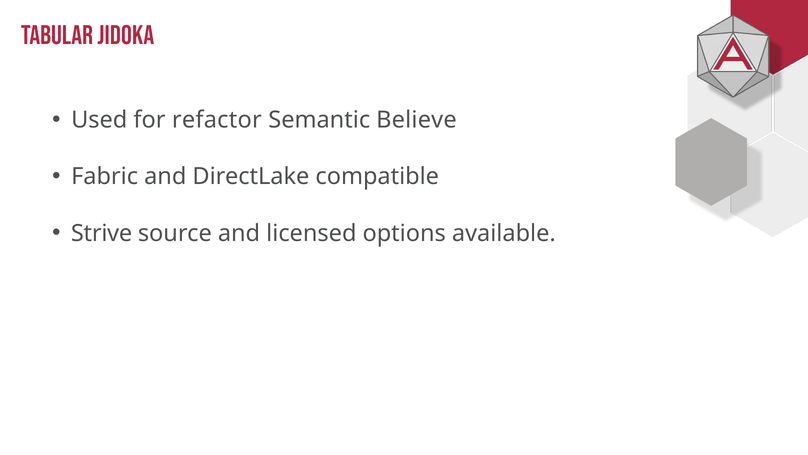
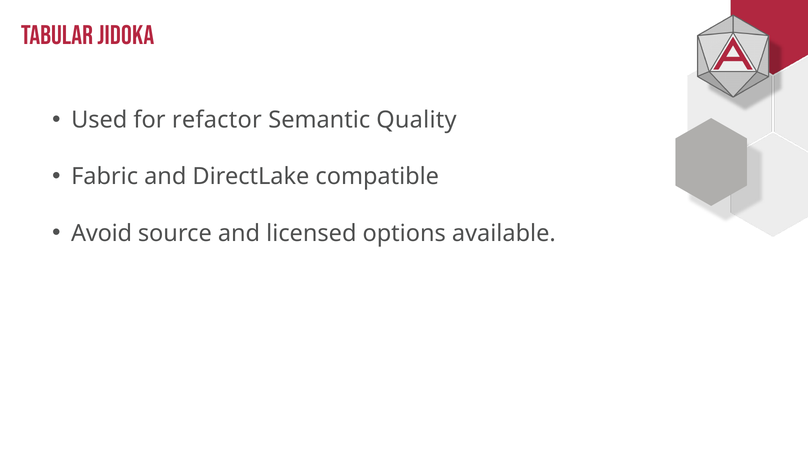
Believe: Believe -> Quality (416, 120)
Strive: Strive -> Avoid (102, 233)
